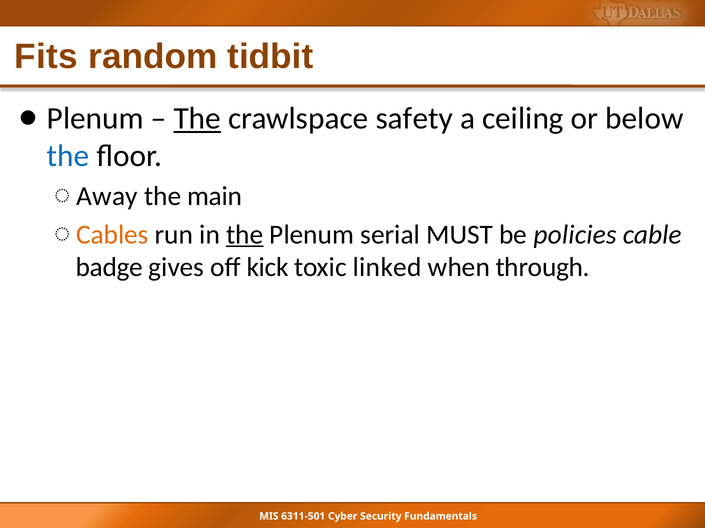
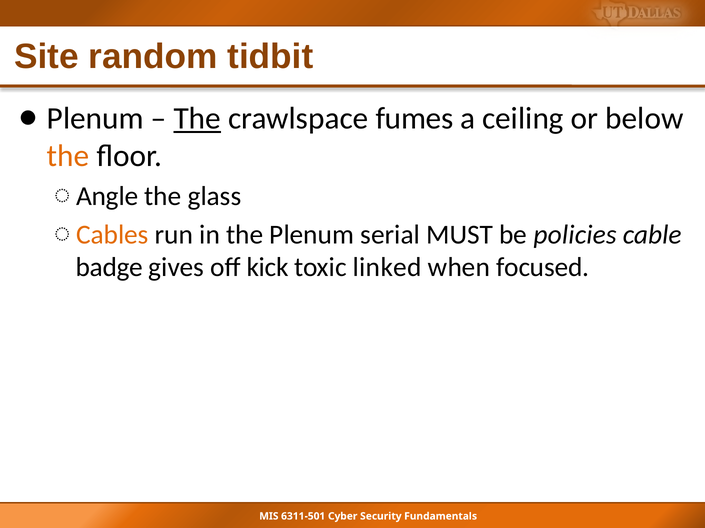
Fits: Fits -> Site (46, 57)
safety: safety -> fumes (414, 119)
the colour: blue -> orange (68, 156)
Away: Away -> Angle (107, 197)
main: main -> glass (215, 197)
the underline: present -> none (245, 235)
through: through -> focused (543, 268)
